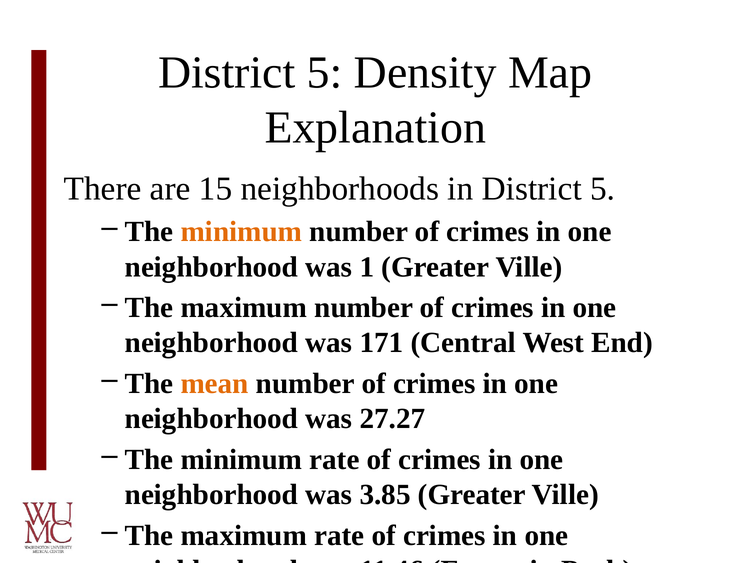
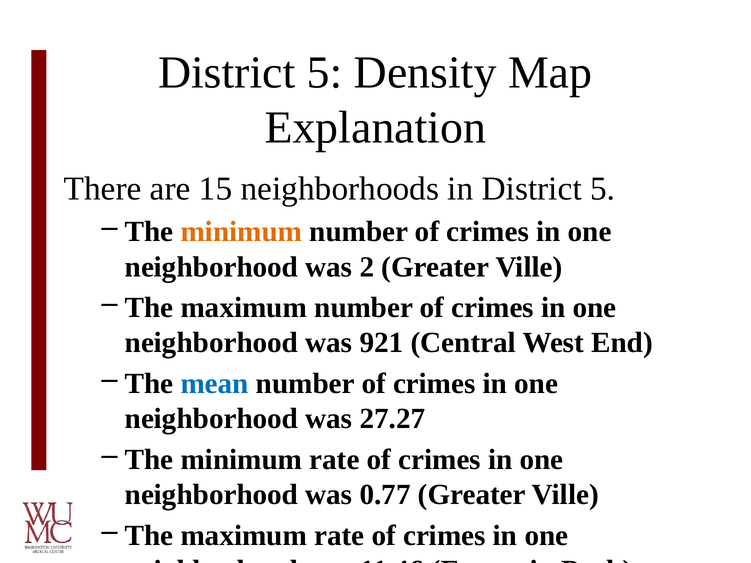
1: 1 -> 2 (367, 267)
171: 171 -> 921 (381, 343)
mean colour: orange -> blue (215, 384)
3.85: 3.85 -> 0.77 (385, 495)
